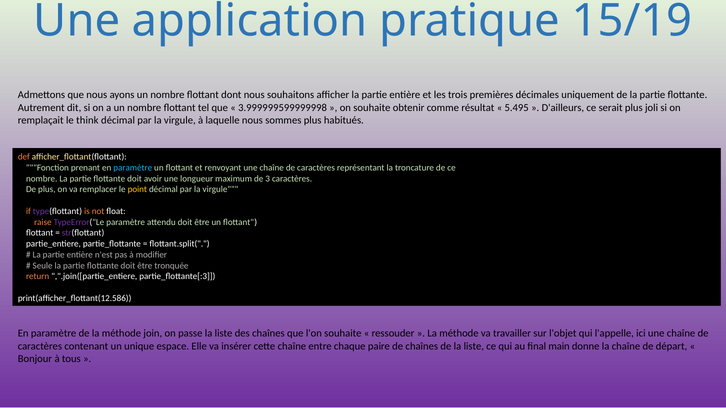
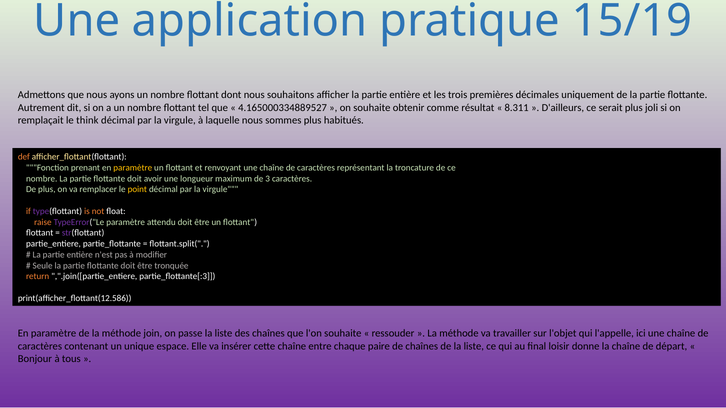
3.999999599999998: 3.999999599999998 -> 4.165000334889527 (283, 108)
5.495: 5.495 -> 8.311 (517, 108)
paramètre colour: light blue -> yellow (133, 168)
main: main -> loisir (559, 347)
